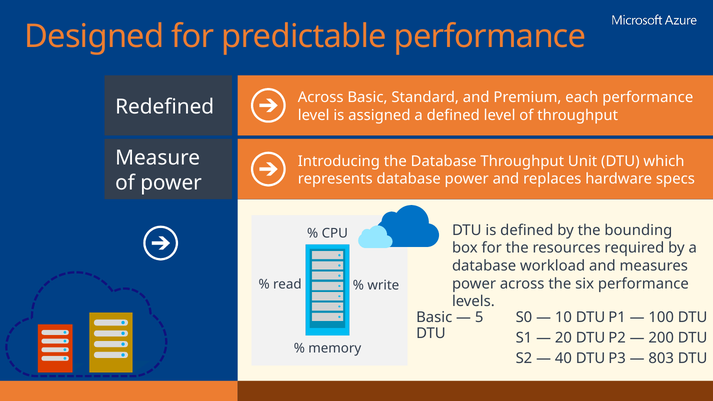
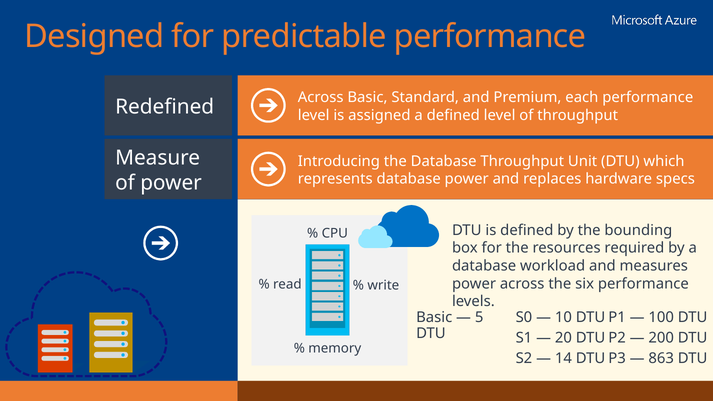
40: 40 -> 14 (563, 358)
803: 803 -> 863 (661, 358)
